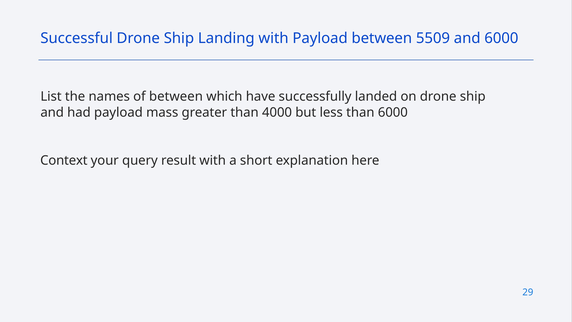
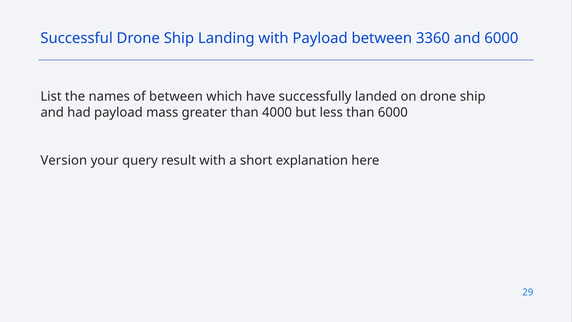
5509: 5509 -> 3360 (433, 38)
Context: Context -> Version (64, 160)
